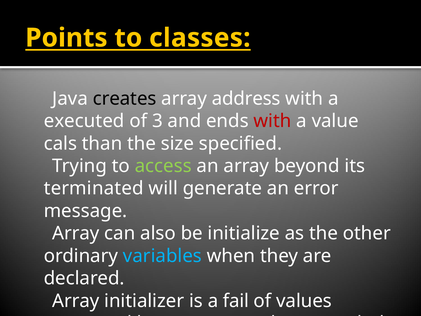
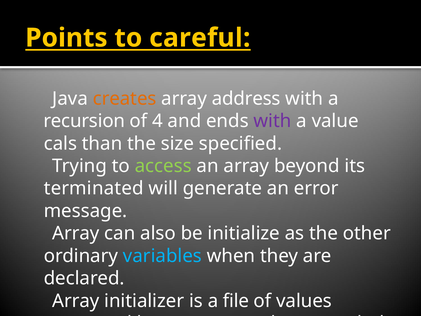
classes: classes -> careful (200, 38)
creates colour: black -> orange (125, 98)
executed: executed -> recursion (84, 121)
3: 3 -> 4 (157, 121)
with colour: red -> purple (272, 121)
fail: fail -> file (236, 301)
